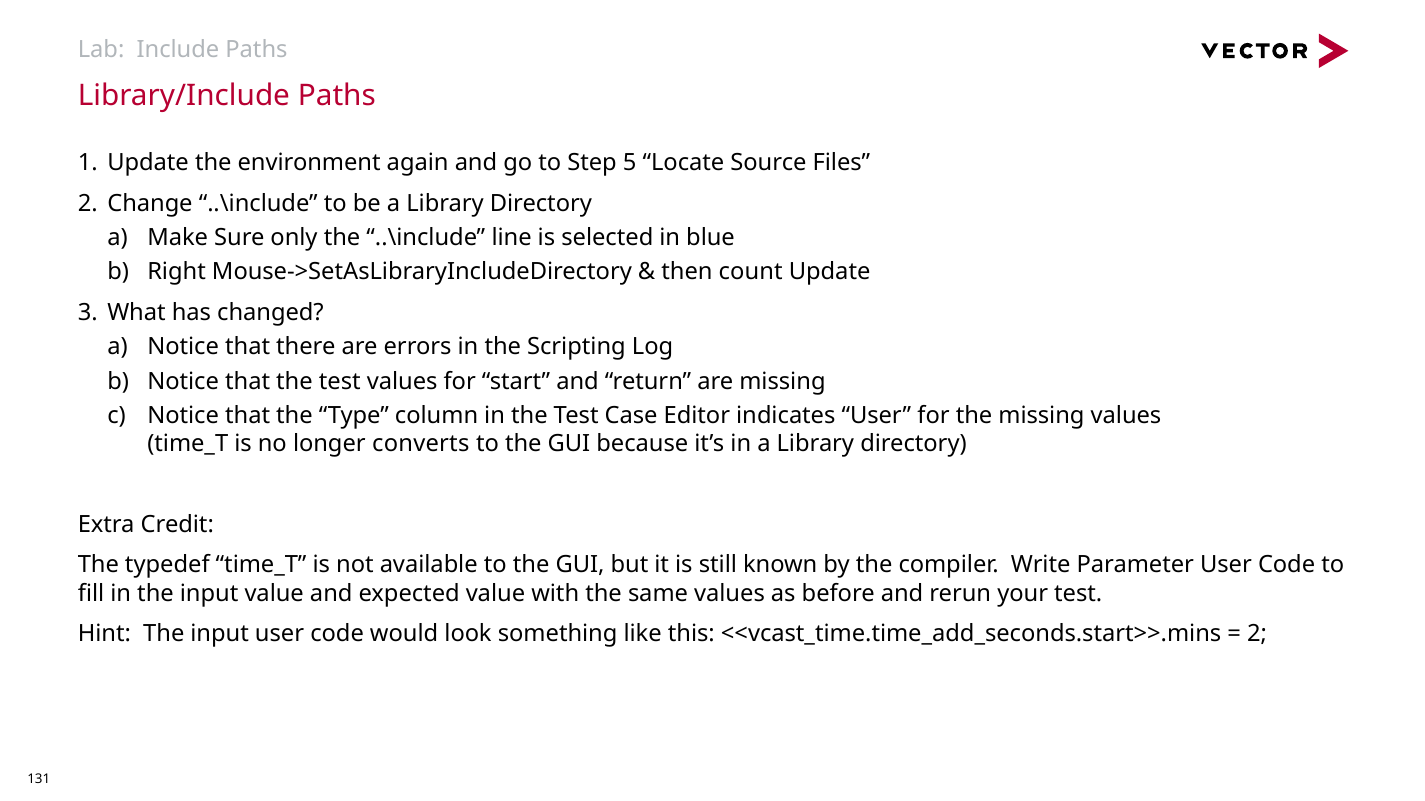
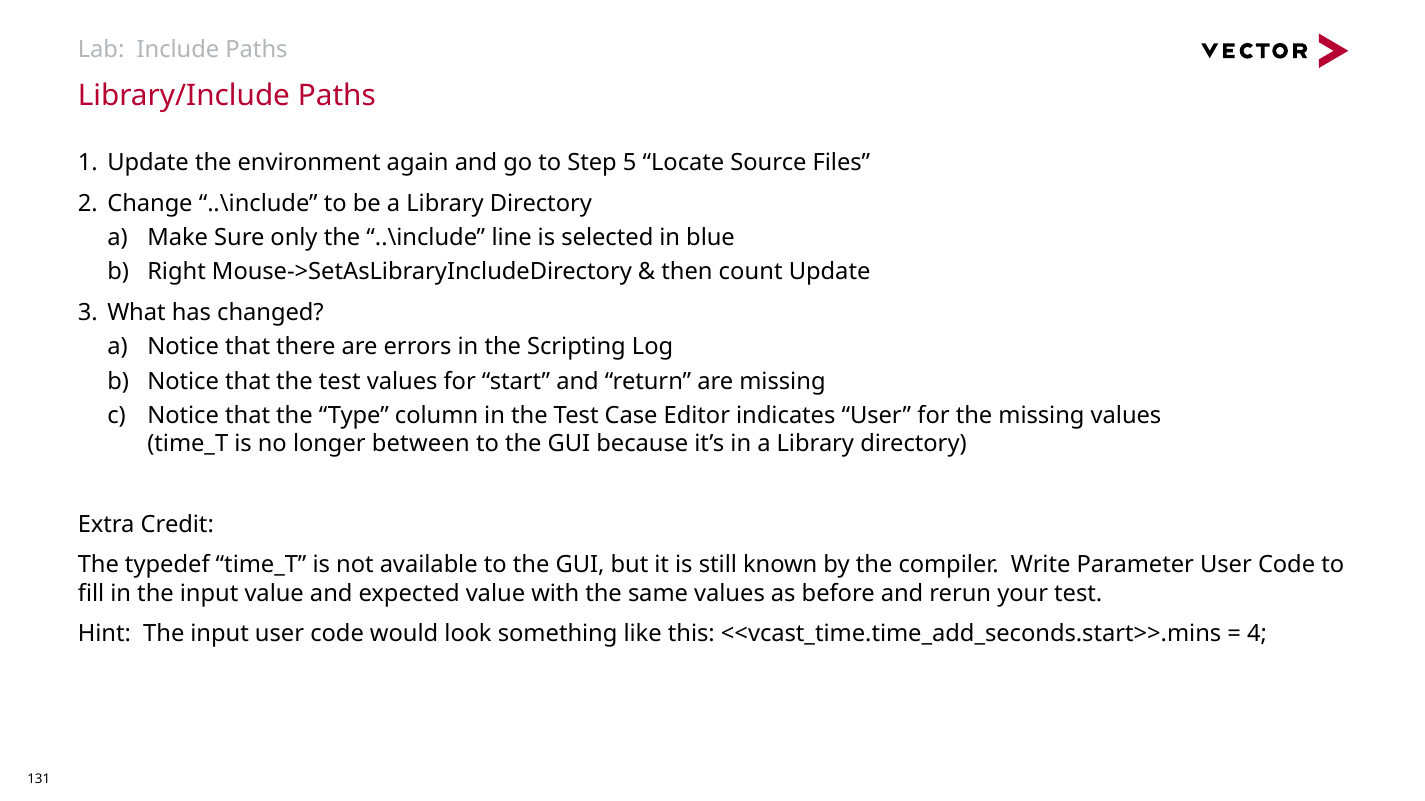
converts: converts -> between (421, 444)
2: 2 -> 4 (1257, 634)
